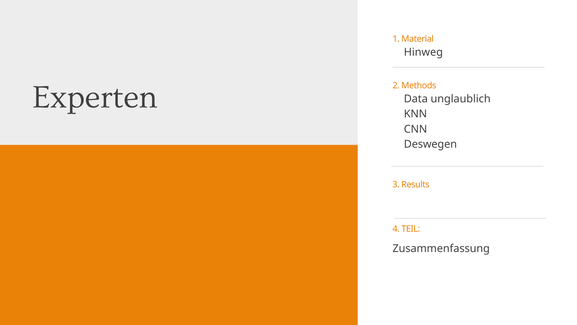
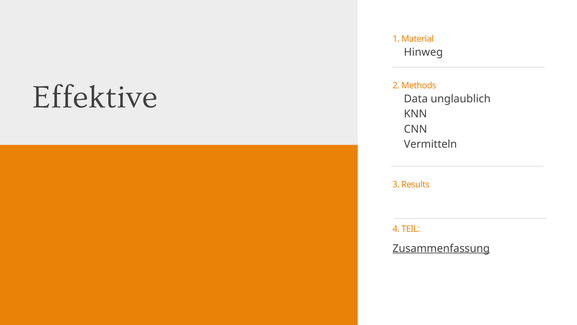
Experten: Experten -> Effektive (95, 97)
Deswegen: Deswegen -> Vermitteln (430, 144)
Zusammenfassung underline: none -> present (441, 248)
